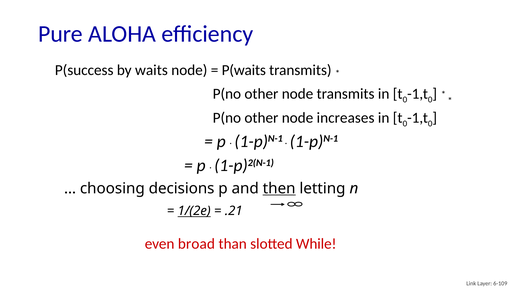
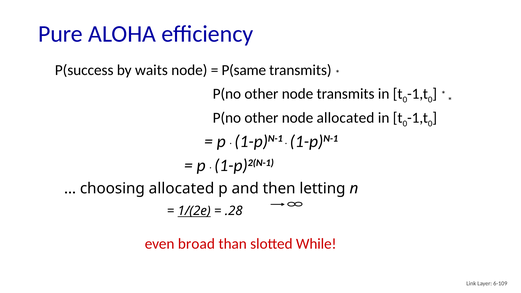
P(waits: P(waits -> P(same (244, 70)
node increases: increases -> allocated (346, 118)
choosing decisions: decisions -> allocated (182, 189)
then underline: present -> none (279, 189)
.21: .21 -> .28 (234, 211)
